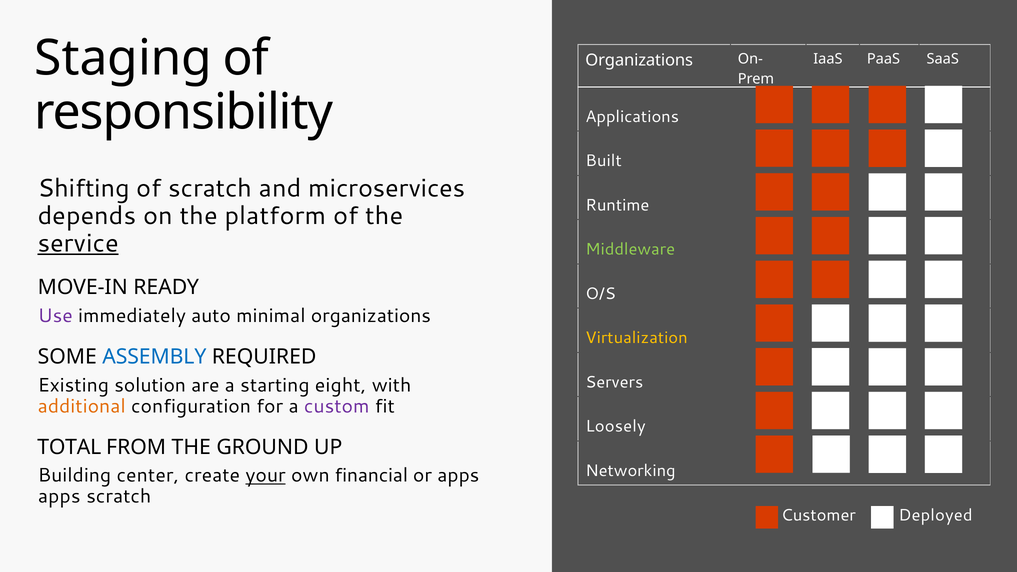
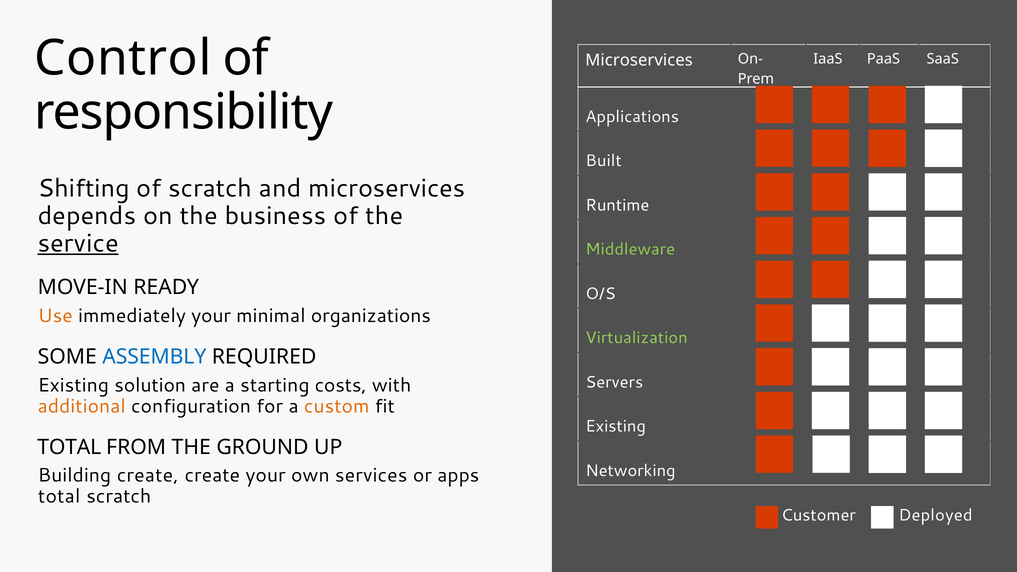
Staging: Staging -> Control (123, 58)
Organizations: Organizations -> Microservices (639, 60)
platform: platform -> business (275, 216)
Use colour: purple -> orange (55, 316)
immediately auto: auto -> your (211, 316)
Virtualization colour: yellow -> light green (637, 338)
eight: eight -> costs (341, 385)
custom colour: purple -> orange (337, 406)
Loosely: Loosely -> Existing (616, 426)
Building center: center -> create (148, 476)
your underline: present -> none (266, 476)
financial: financial -> services (371, 476)
apps: apps -> total (59, 497)
